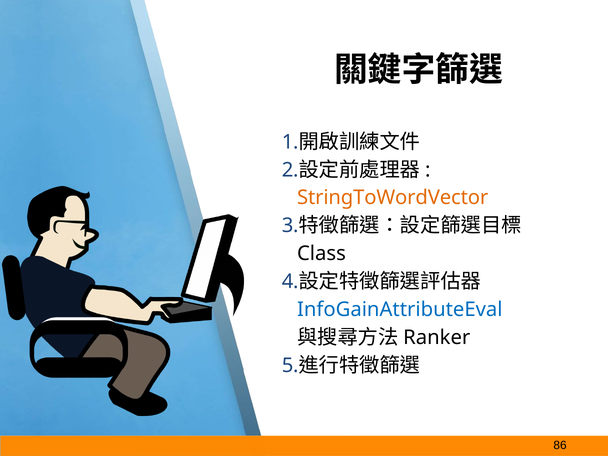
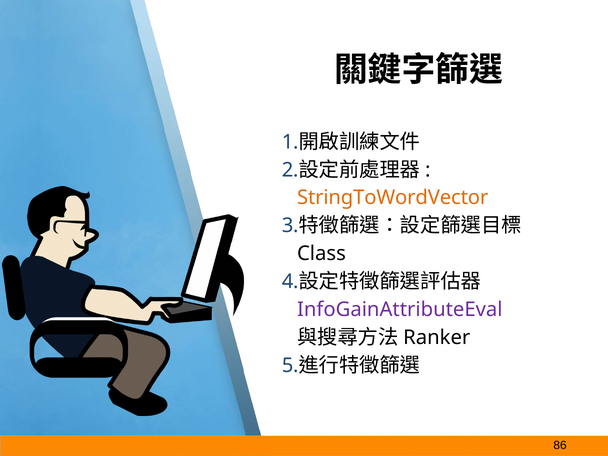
InfoGainAttributeEval colour: blue -> purple (400, 310)
